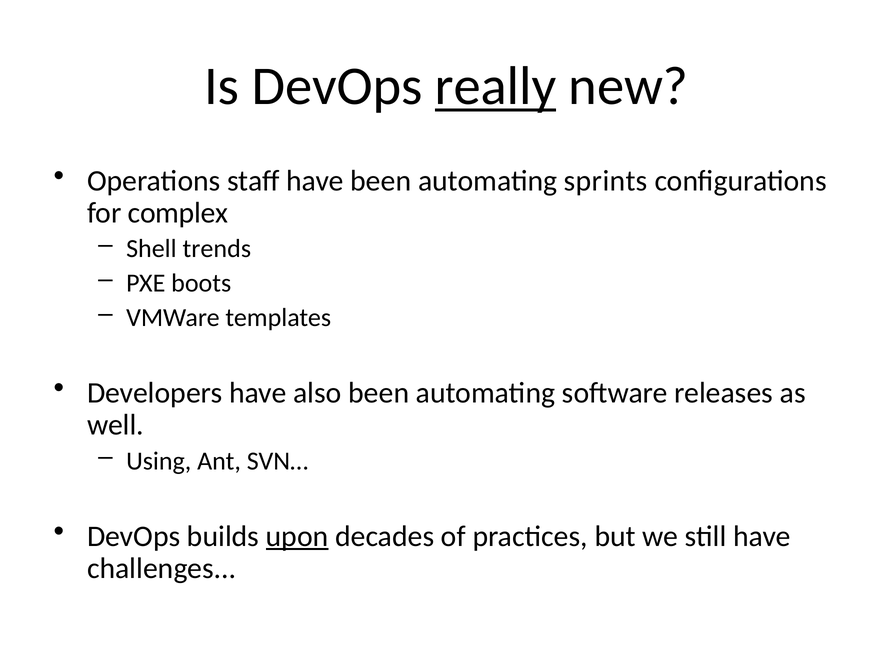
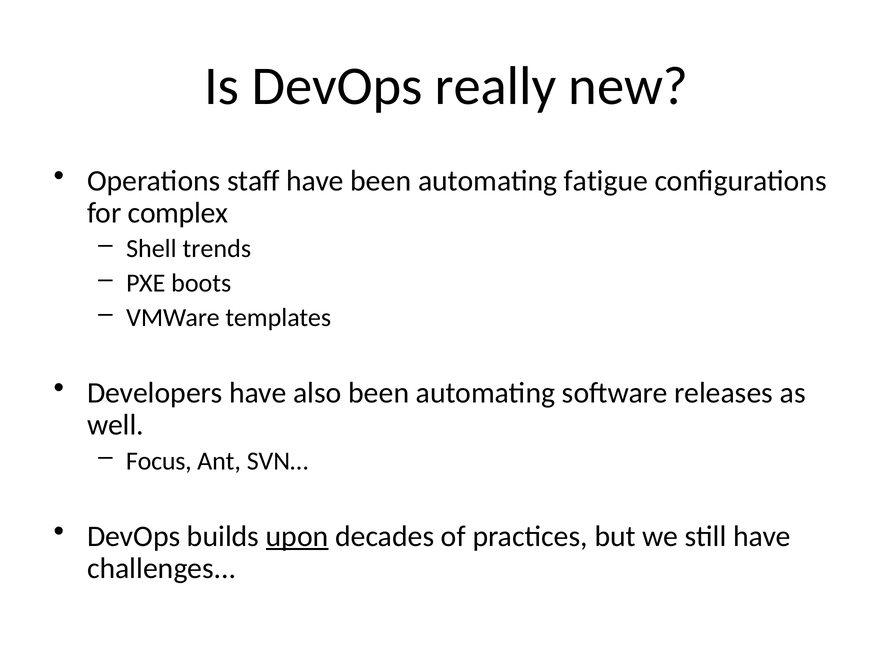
really underline: present -> none (496, 86)
sprints: sprints -> fatigue (606, 181)
Using: Using -> Focus (159, 461)
